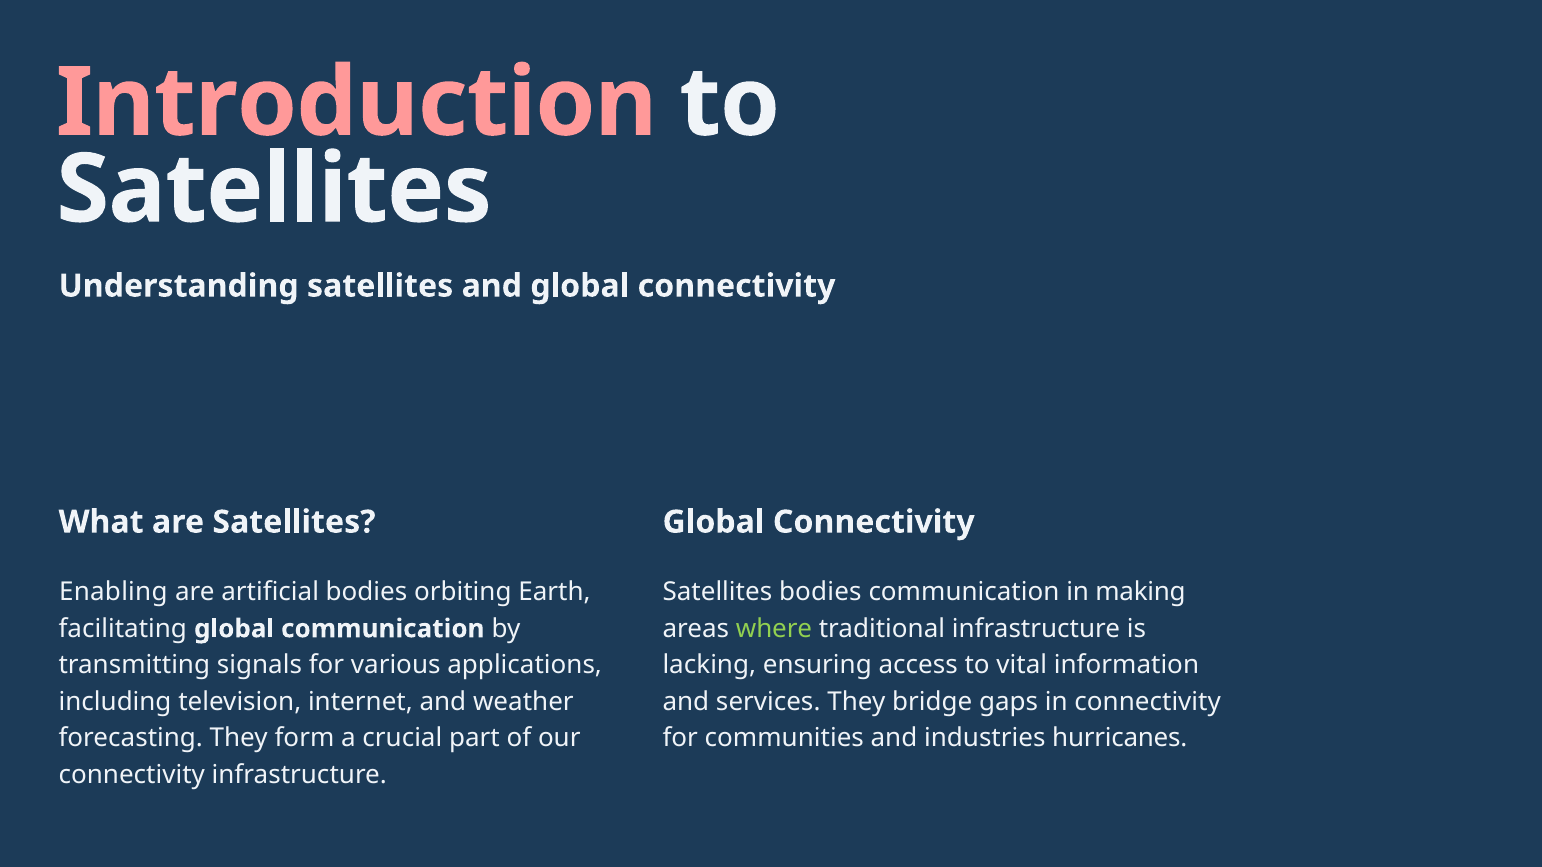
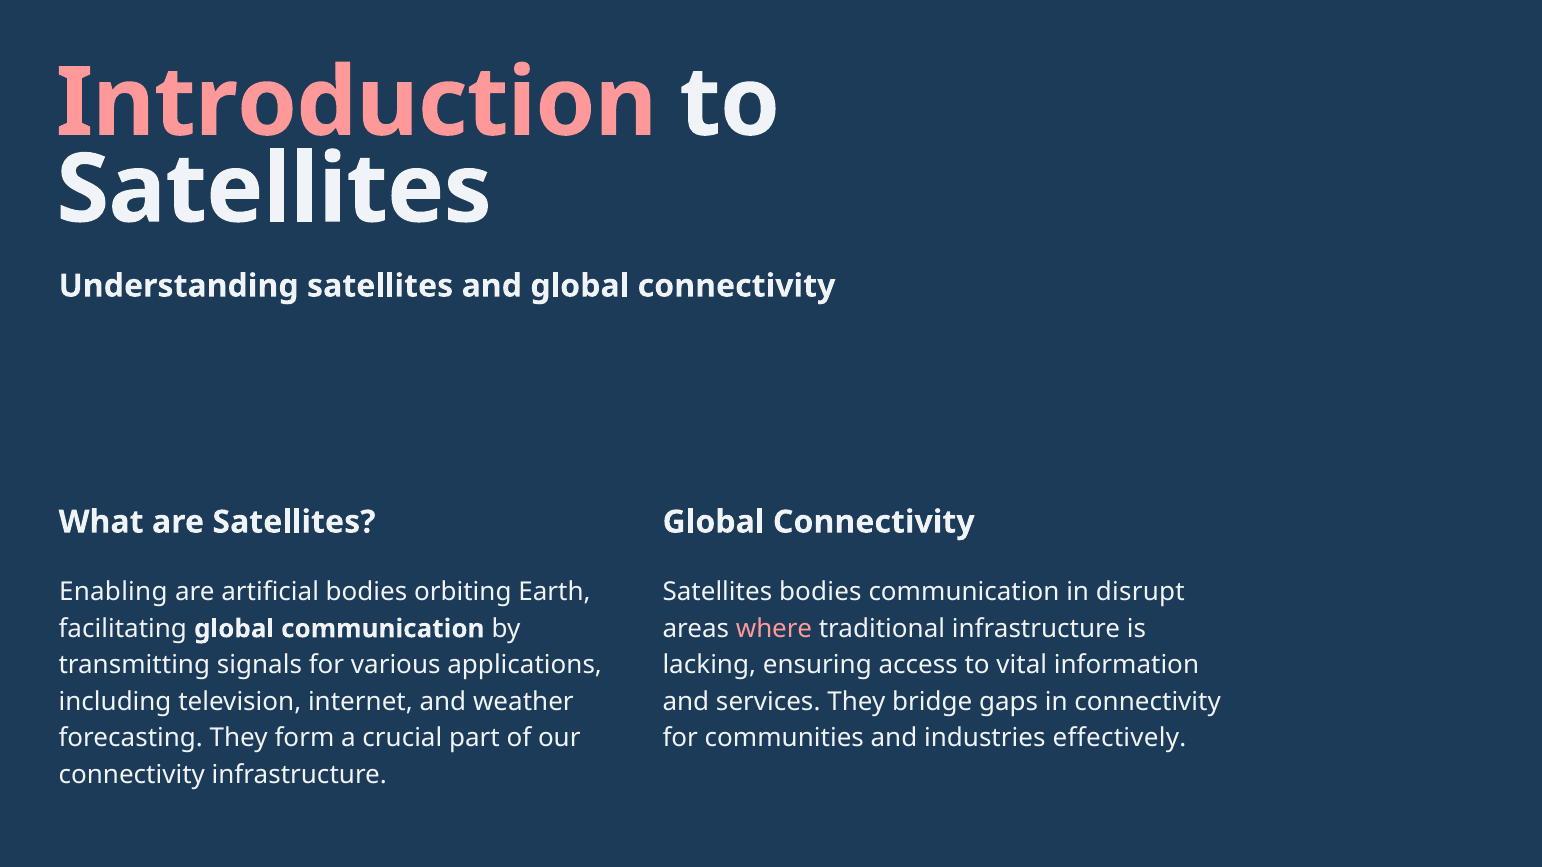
making: making -> disrupt (1140, 593)
where colour: light green -> pink (774, 629)
hurricanes: hurricanes -> effectively (1119, 739)
